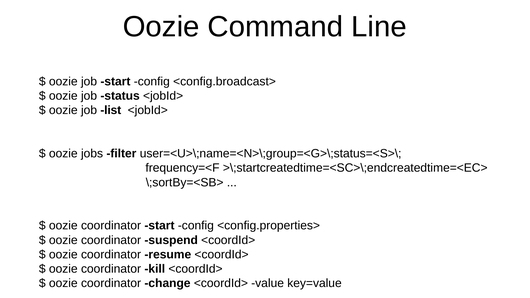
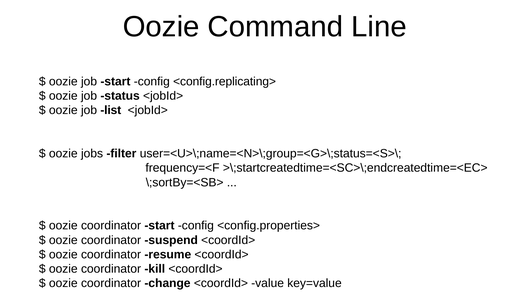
<config.broadcast>: <config.broadcast> -> <config.replicating> (225, 82)
